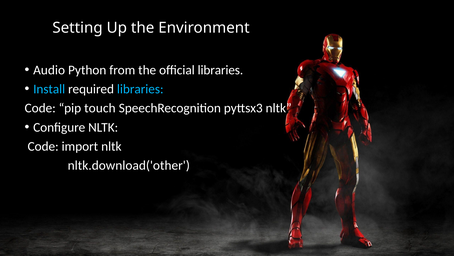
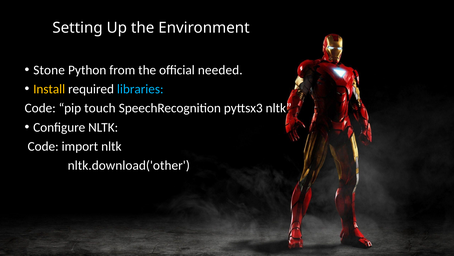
Audio: Audio -> Stone (49, 70)
official libraries: libraries -> needed (220, 70)
Install colour: light blue -> yellow (49, 89)
